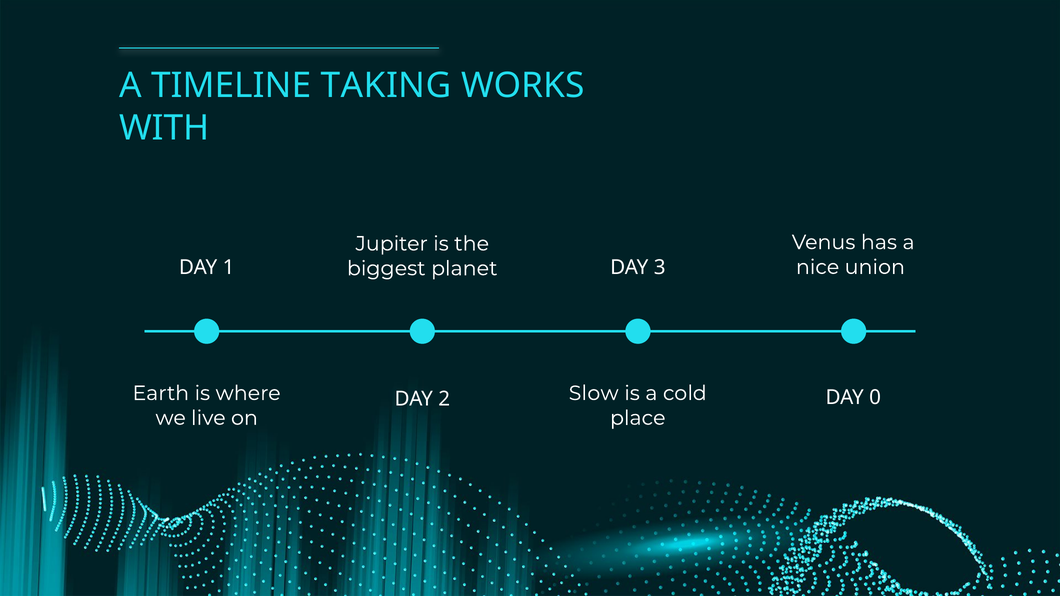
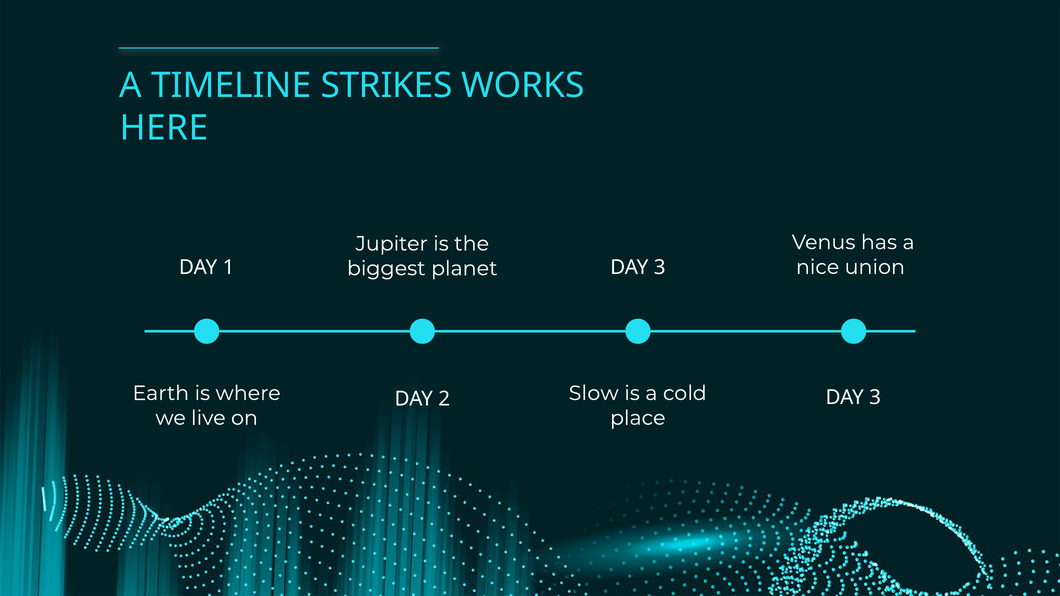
TAKING: TAKING -> STRIKES (386, 86)
WITH: WITH -> HERE (164, 128)
0: 0 -> 3 (875, 398)
